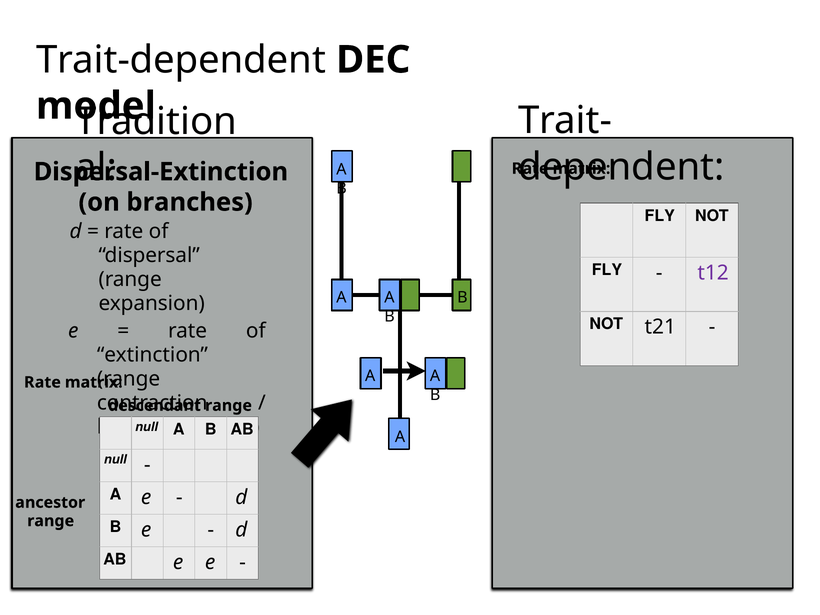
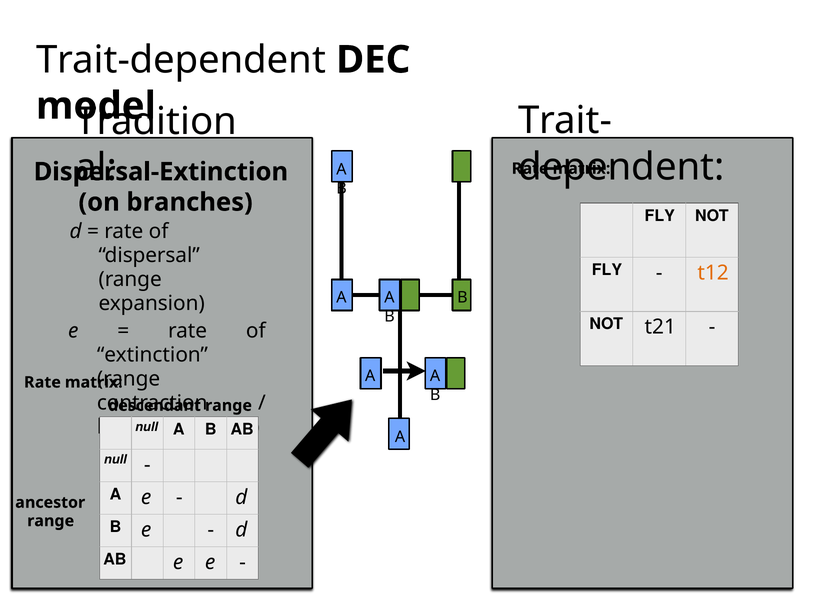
t12 colour: purple -> orange (713, 273)
